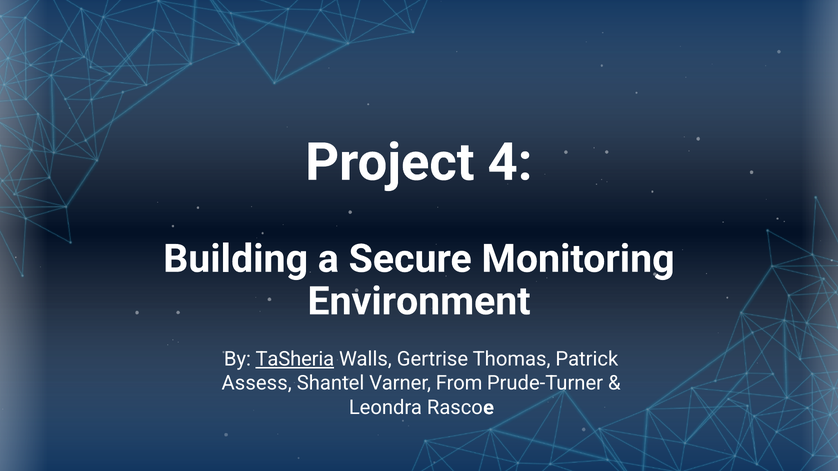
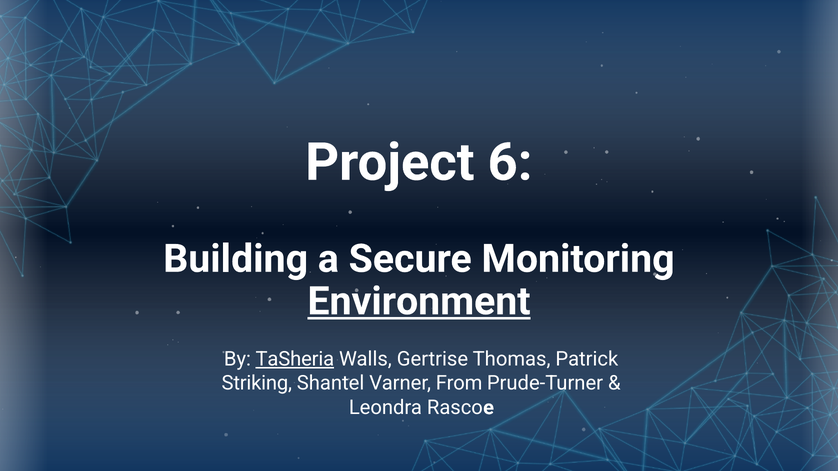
4: 4 -> 6 (510, 163)
Environment underline: none -> present (419, 302)
Assess: Assess -> Striking (257, 384)
